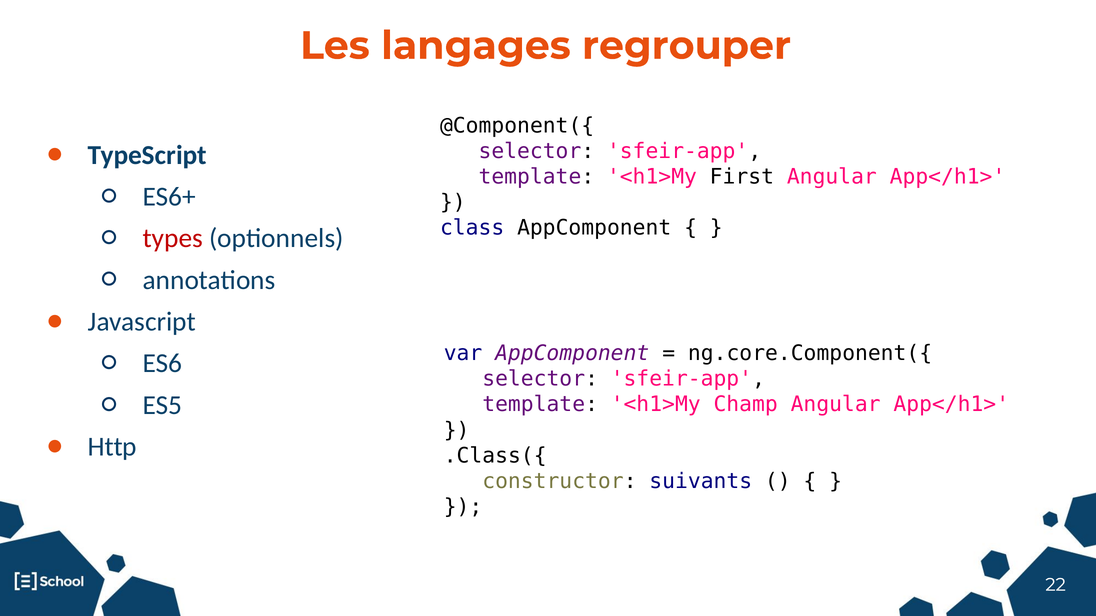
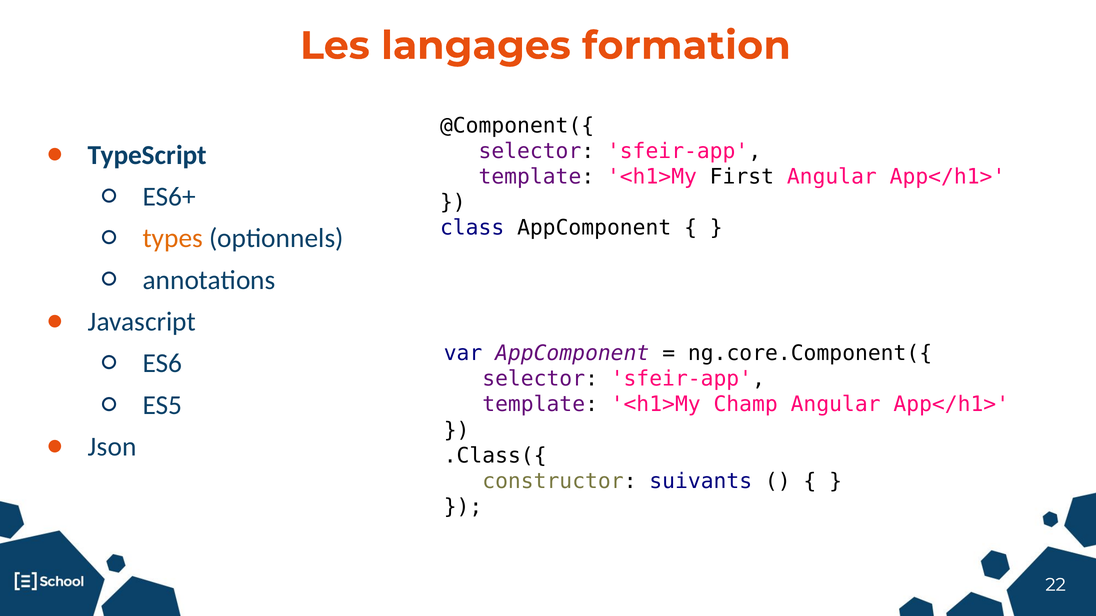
regrouper: regrouper -> formation (686, 46)
types colour: red -> orange (173, 239)
Http: Http -> Json (112, 447)
